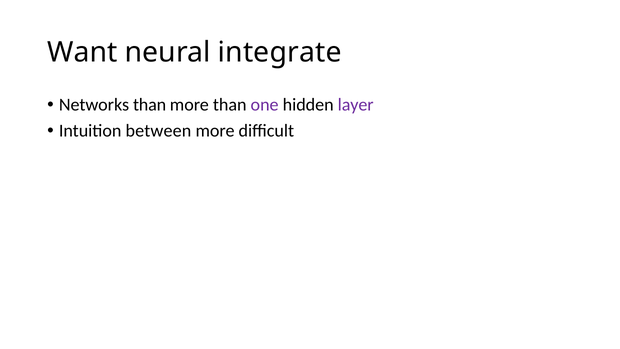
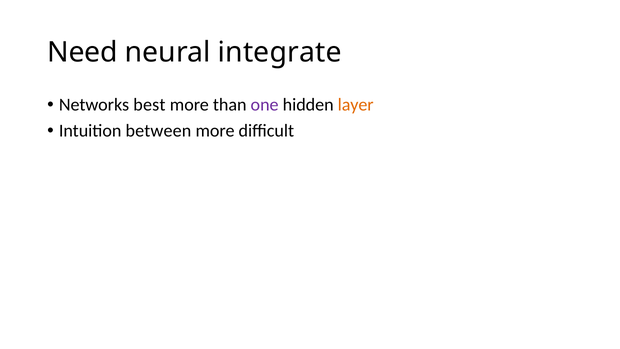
Want: Want -> Need (82, 52)
Networks than: than -> best (149, 105)
layer colour: purple -> orange (356, 105)
